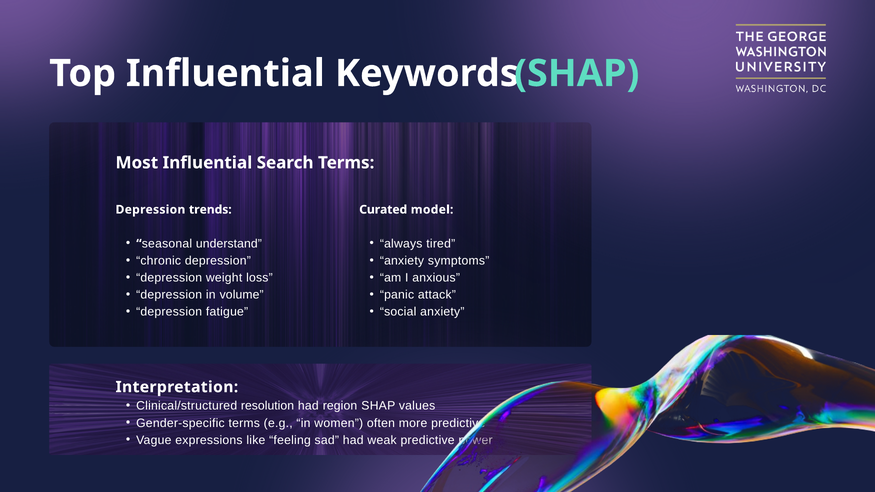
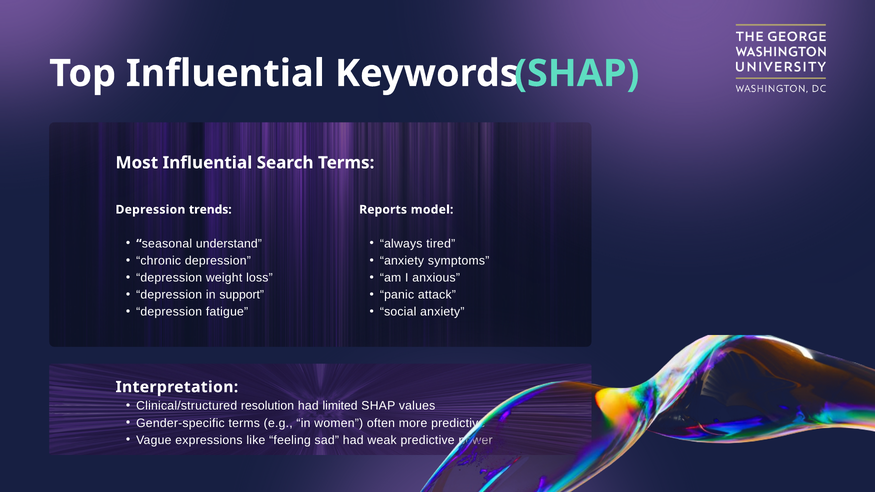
Curated: Curated -> Reports (383, 210)
volume: volume -> support (242, 295)
region: region -> limited (340, 406)
